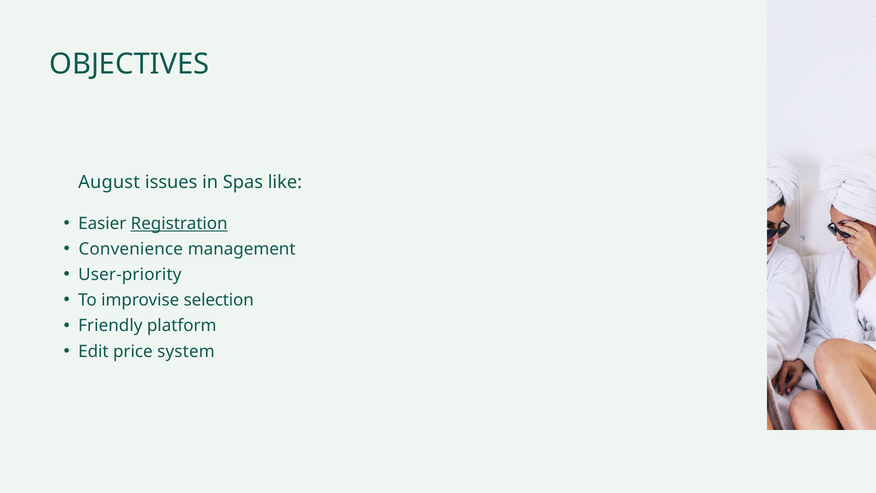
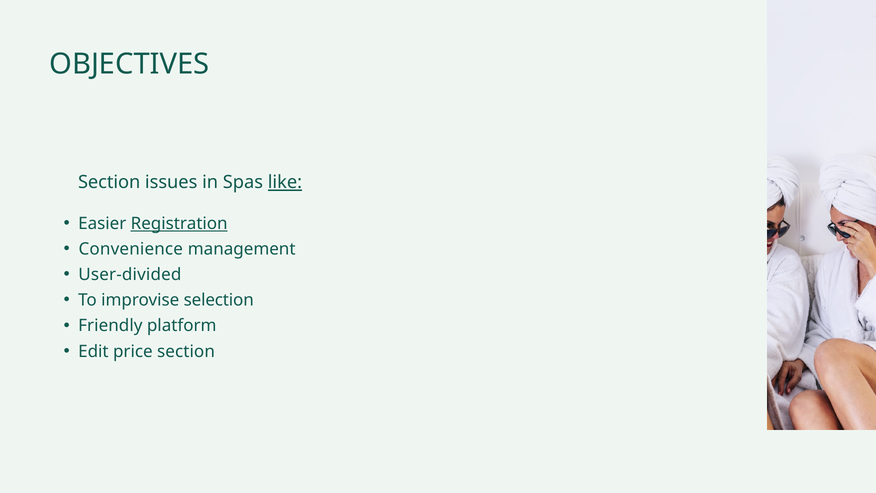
August: August -> Section (109, 182)
like underline: none -> present (285, 182)
User-priority: User-priority -> User-divided (130, 275)
price system: system -> section (186, 351)
